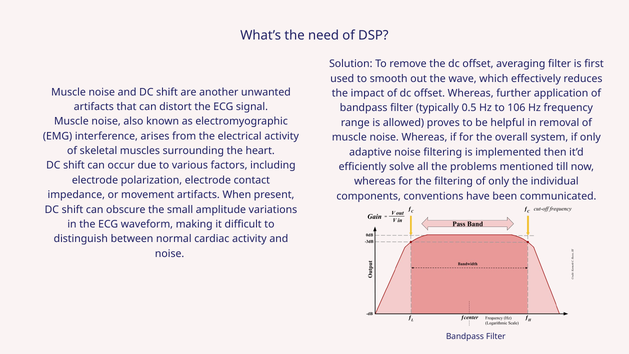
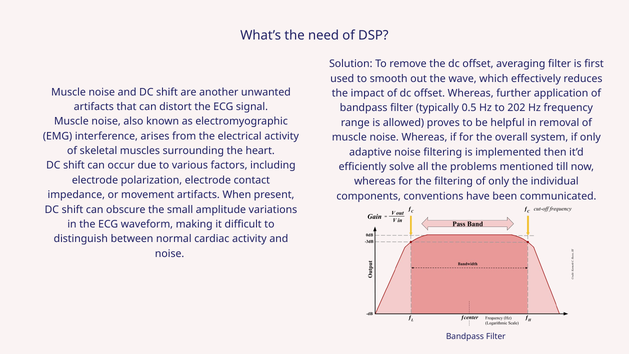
106: 106 -> 202 (516, 108)
